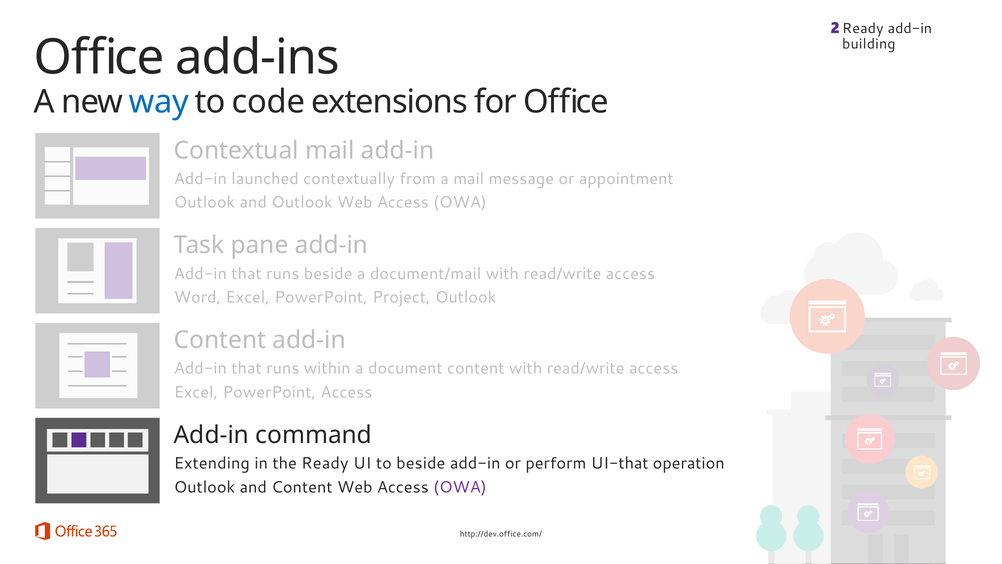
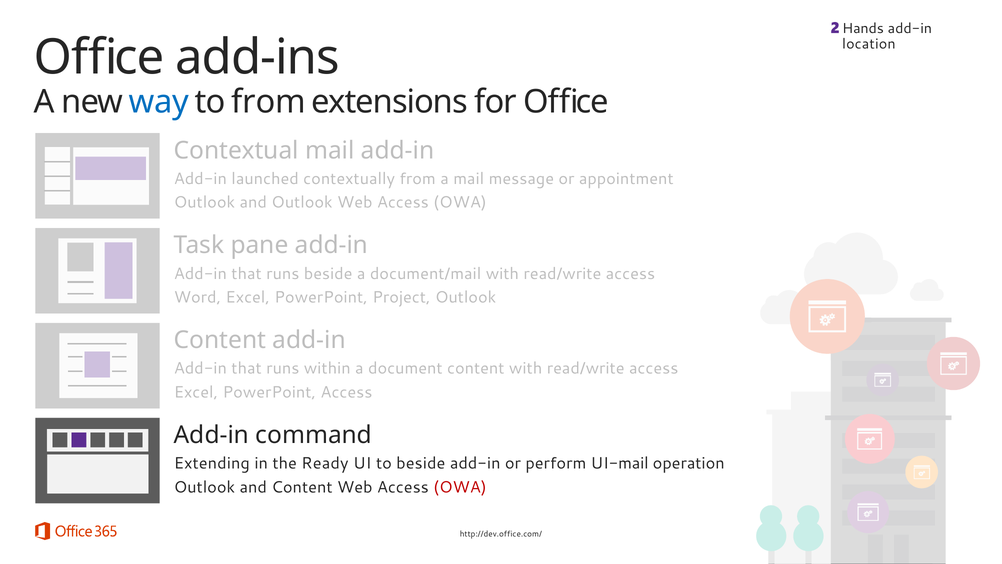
Ready: Ready -> Hands (863, 28)
building: building -> location (869, 44)
to code: code -> from (269, 102)
UI-that: UI-that -> UI-mail (620, 463)
OWA colour: purple -> red (460, 487)
